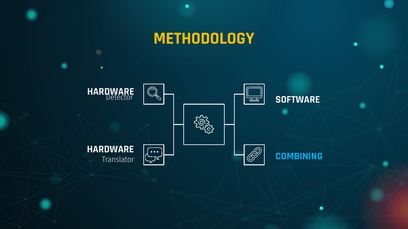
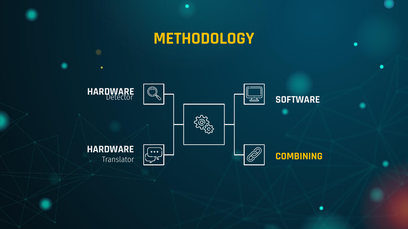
COMBINING colour: light blue -> yellow (299, 156)
